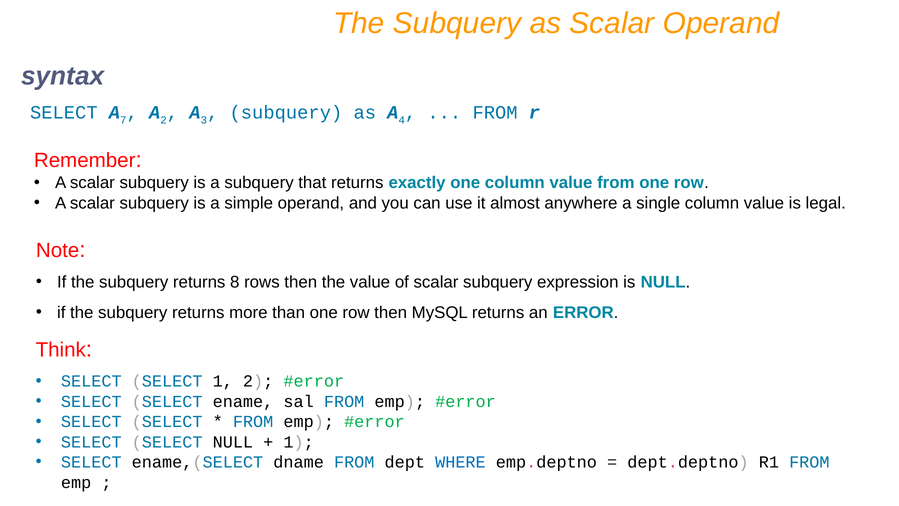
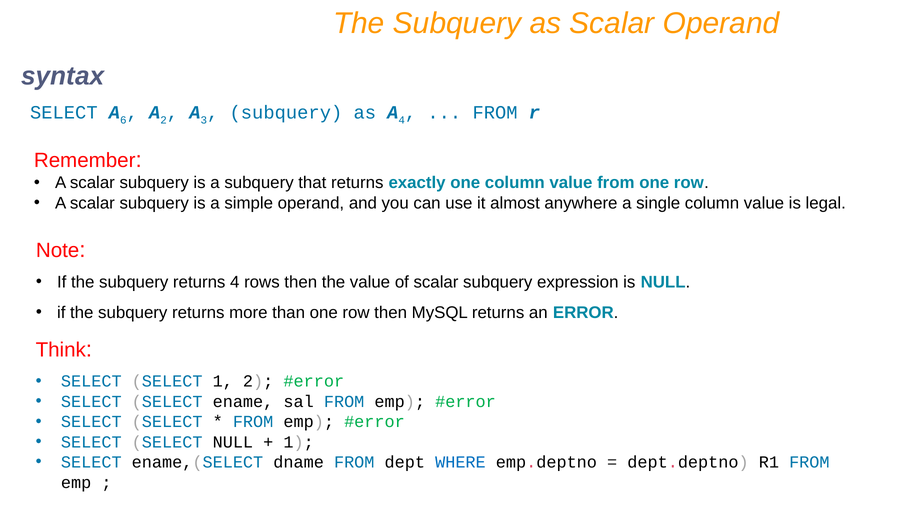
7: 7 -> 6 (123, 120)
returns 8: 8 -> 4 (235, 282)
